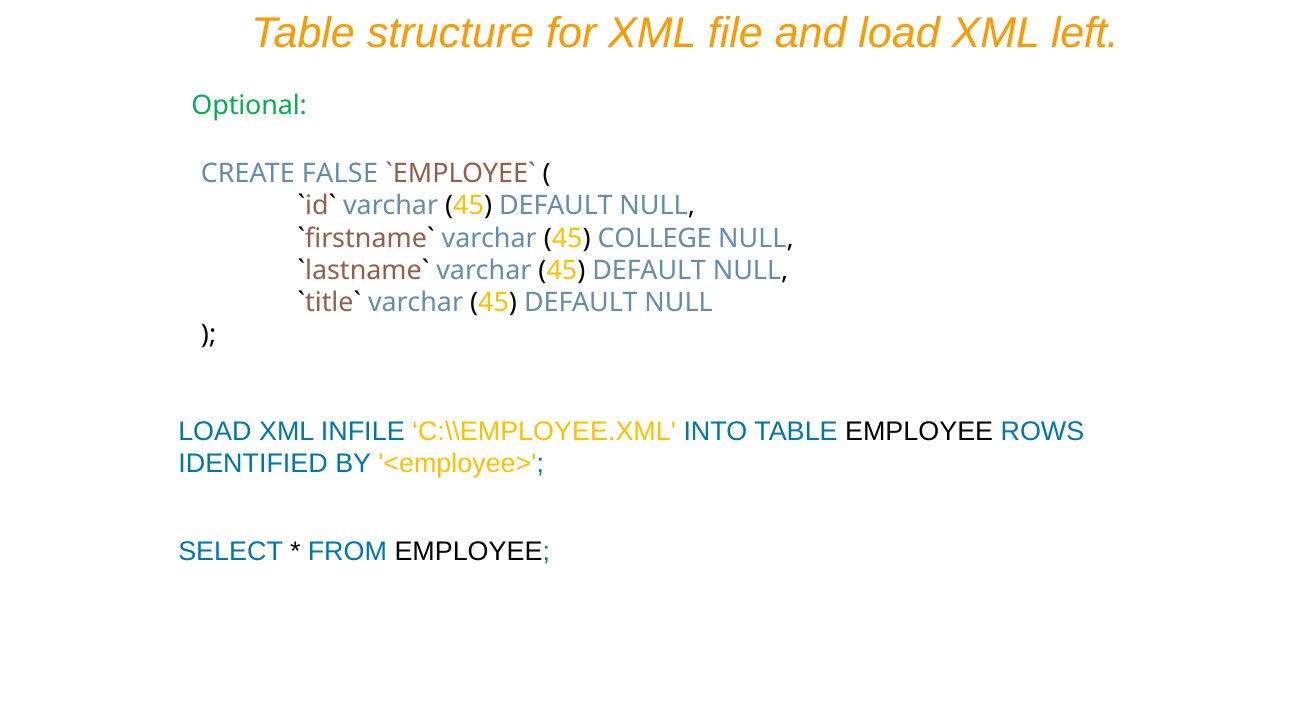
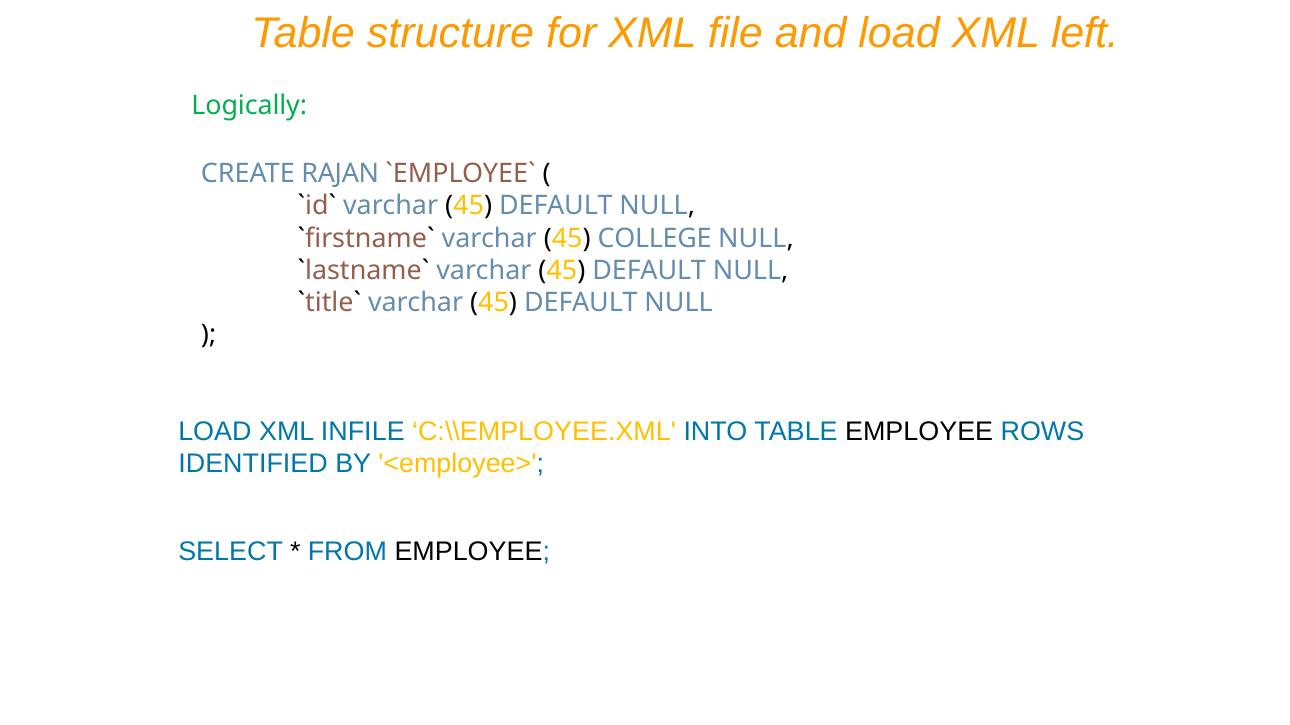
Optional: Optional -> Logically (249, 106)
FALSE: FALSE -> RAJAN (340, 174)
